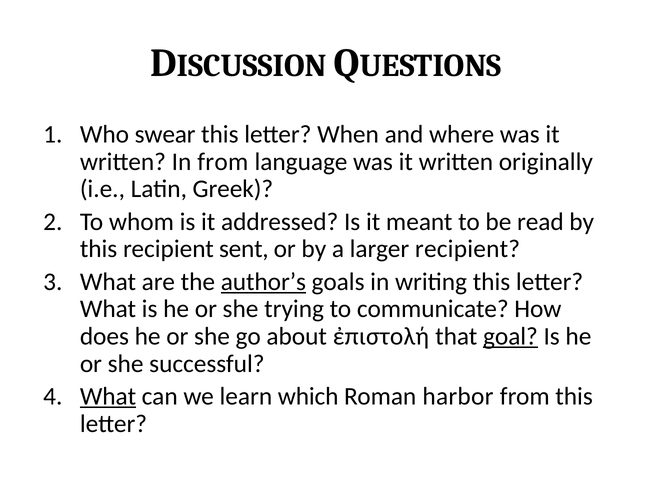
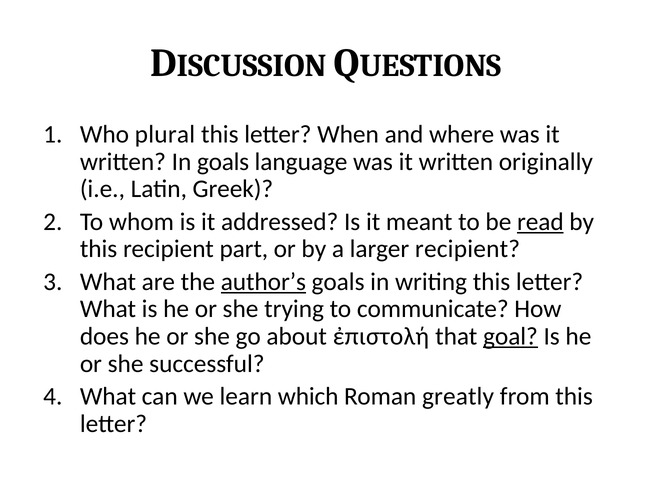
swear: swear -> plural (165, 134)
In from: from -> goals (223, 162)
read underline: none -> present (540, 222)
sent: sent -> part (244, 249)
What underline: present -> none (108, 396)
harbor: harbor -> greatly (458, 396)
